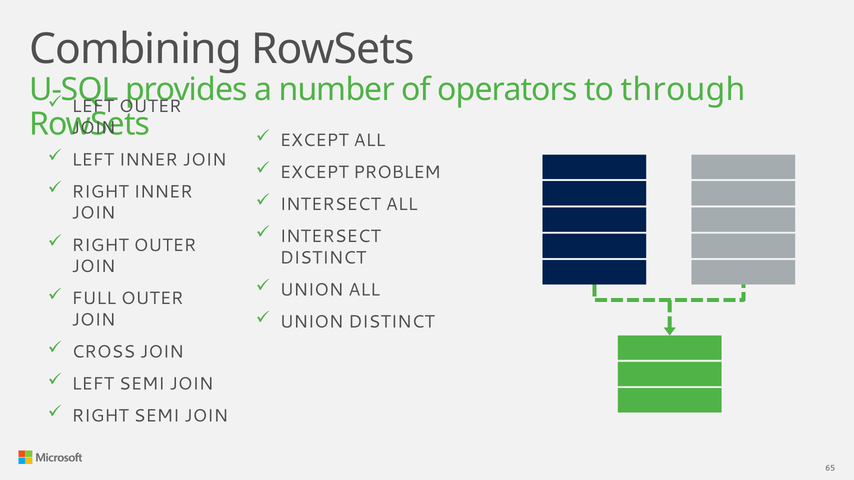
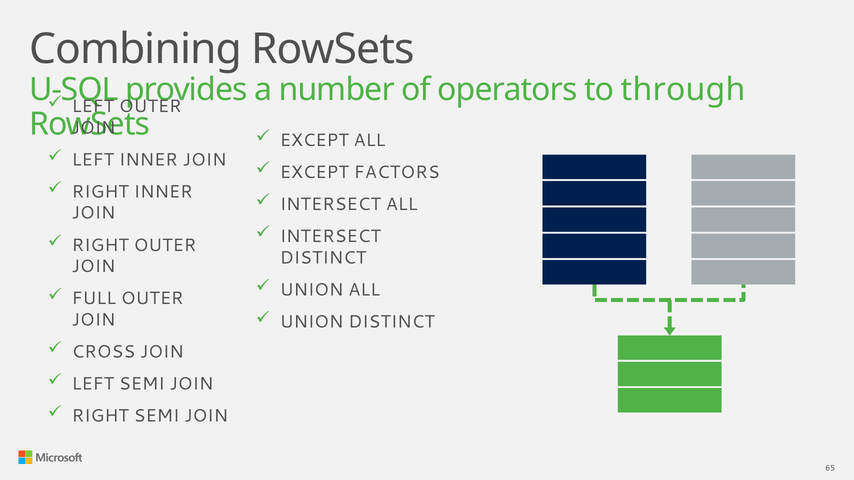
PROBLEM: PROBLEM -> FACTORS (397, 172)
